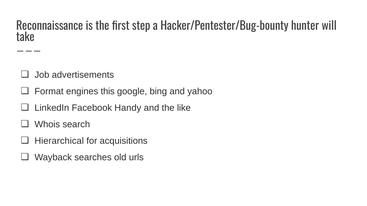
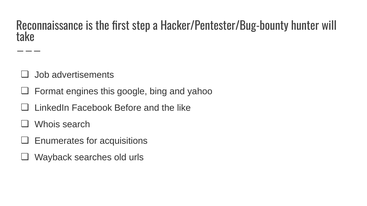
Handy: Handy -> Before (128, 108)
Hierarchical: Hierarchical -> Enumerates (59, 141)
